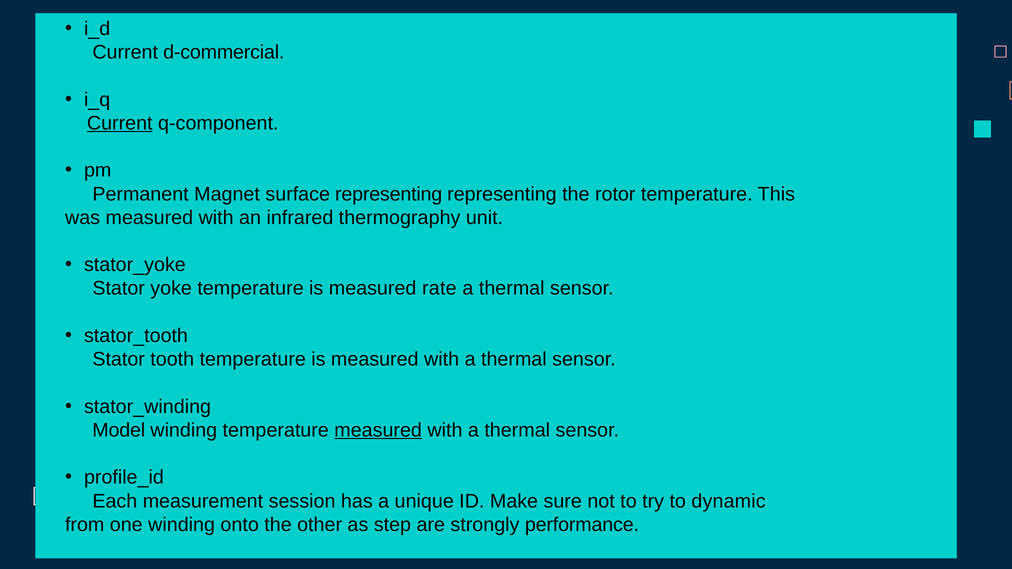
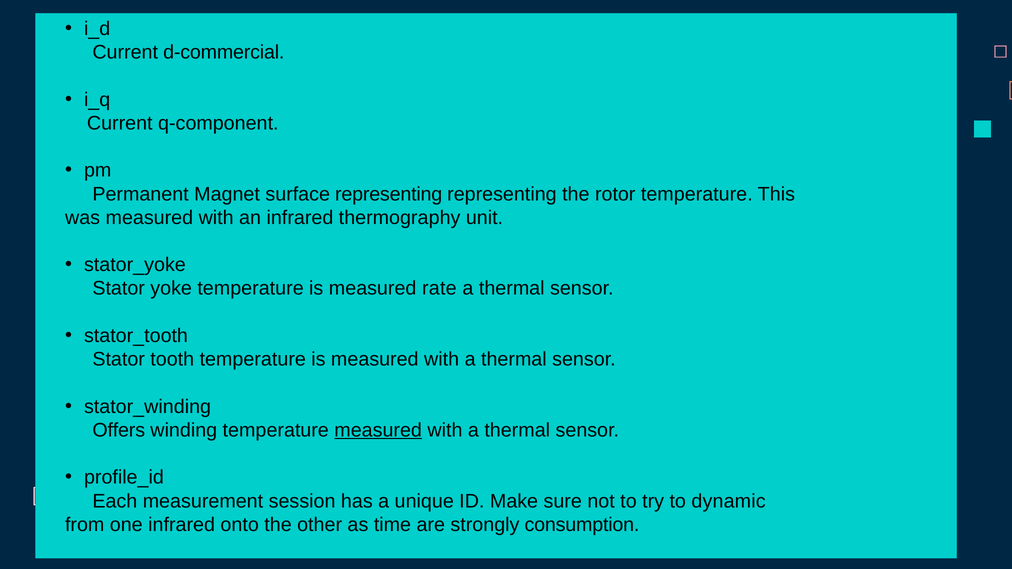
Current underline: present -> none (120, 123)
Model: Model -> Offers (119, 430)
one winding: winding -> infrared (182, 525)
step: step -> time (392, 525)
performance: performance -> consumption (582, 525)
